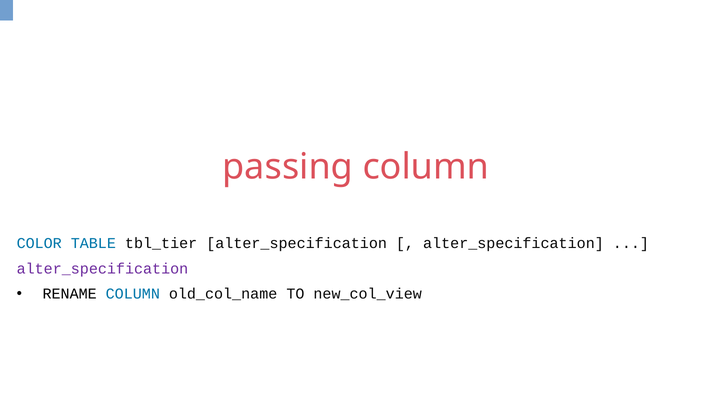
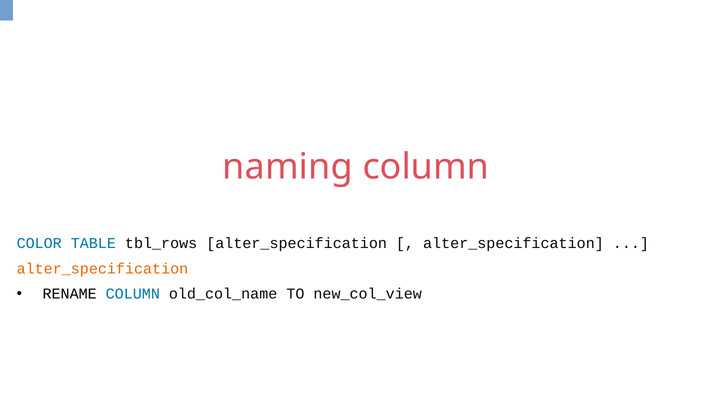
passing: passing -> naming (288, 166)
tbl_tier: tbl_tier -> tbl_rows (161, 243)
alter_specification colour: purple -> orange (102, 268)
